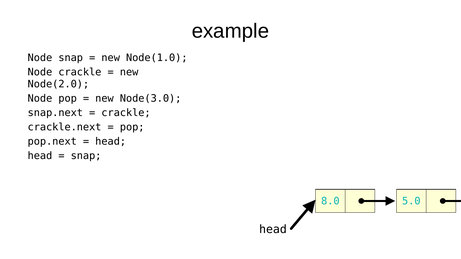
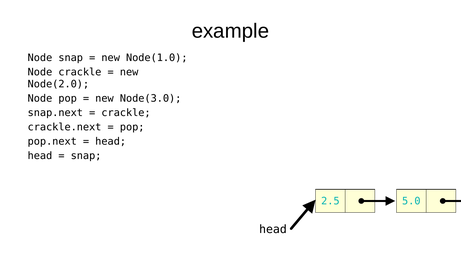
8.0: 8.0 -> 2.5 (330, 201)
